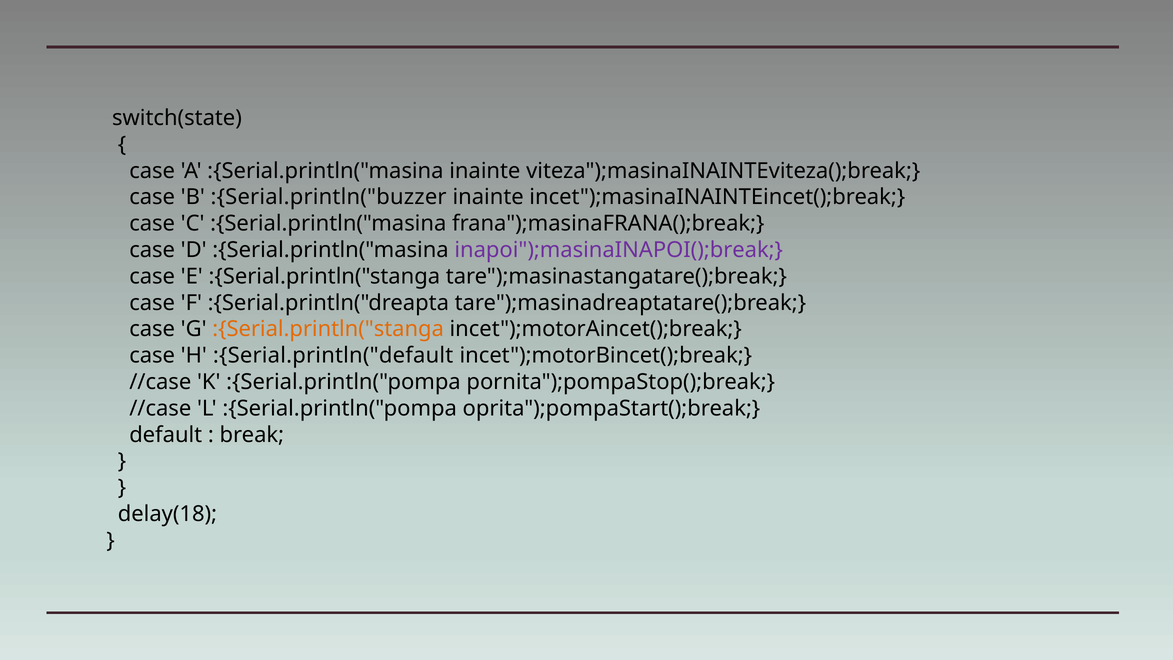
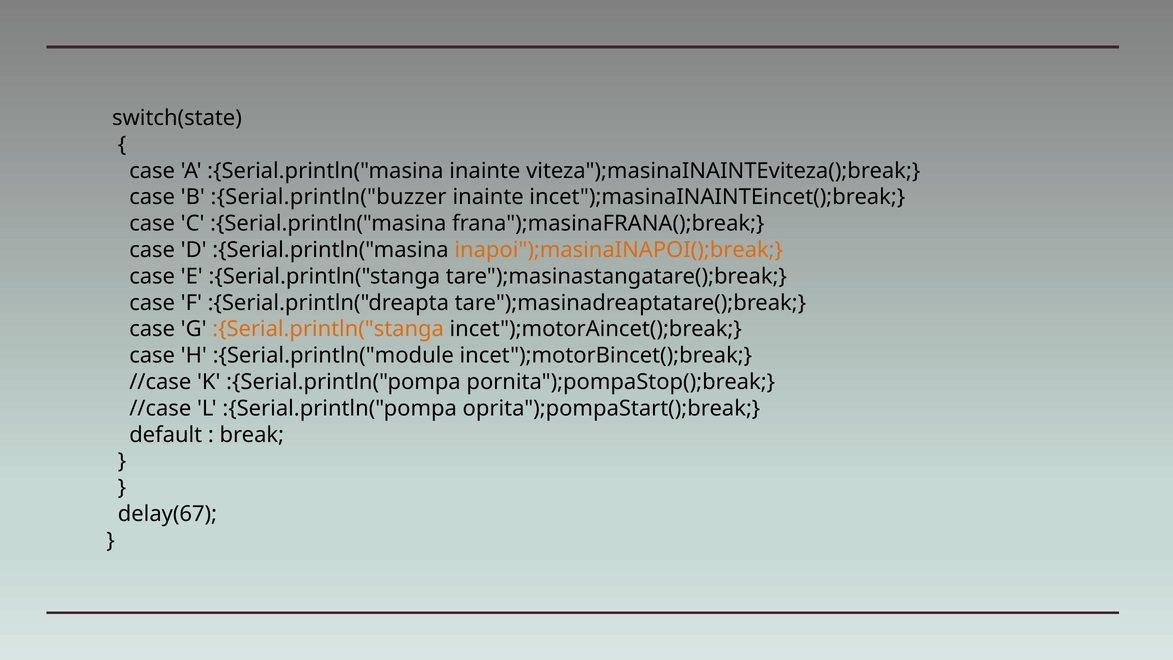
inapoi");masinaINAPOI();break colour: purple -> orange (619, 250)
:{Serial.println("default: :{Serial.println("default -> :{Serial.println("module (333, 356)
delay(18: delay(18 -> delay(67 (167, 514)
